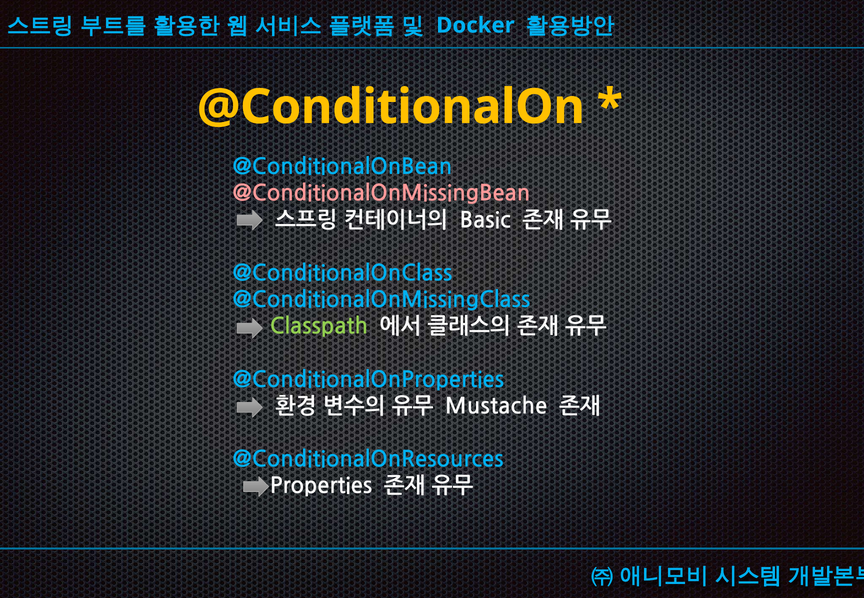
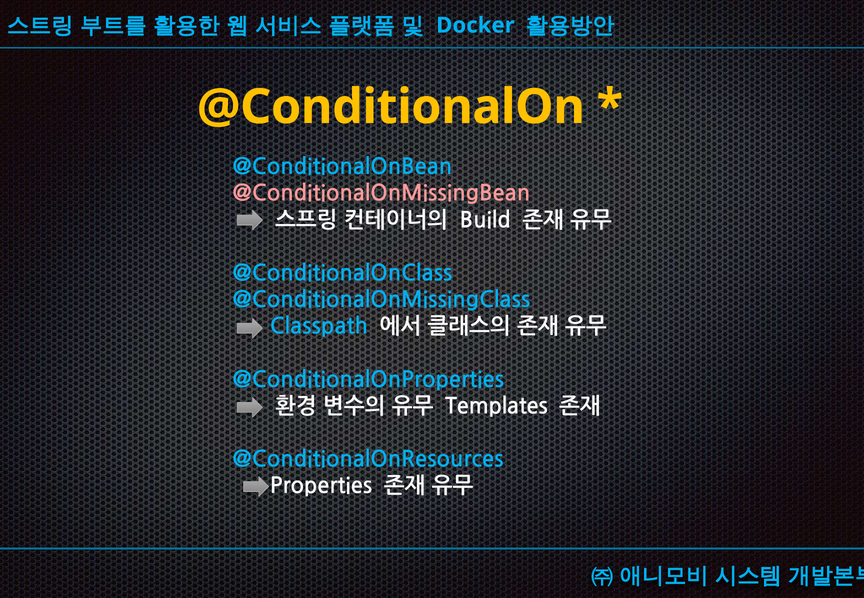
Basic: Basic -> Build (485, 220)
Classpath colour: light green -> light blue (319, 327)
Mustache: Mustache -> Templates (496, 406)
